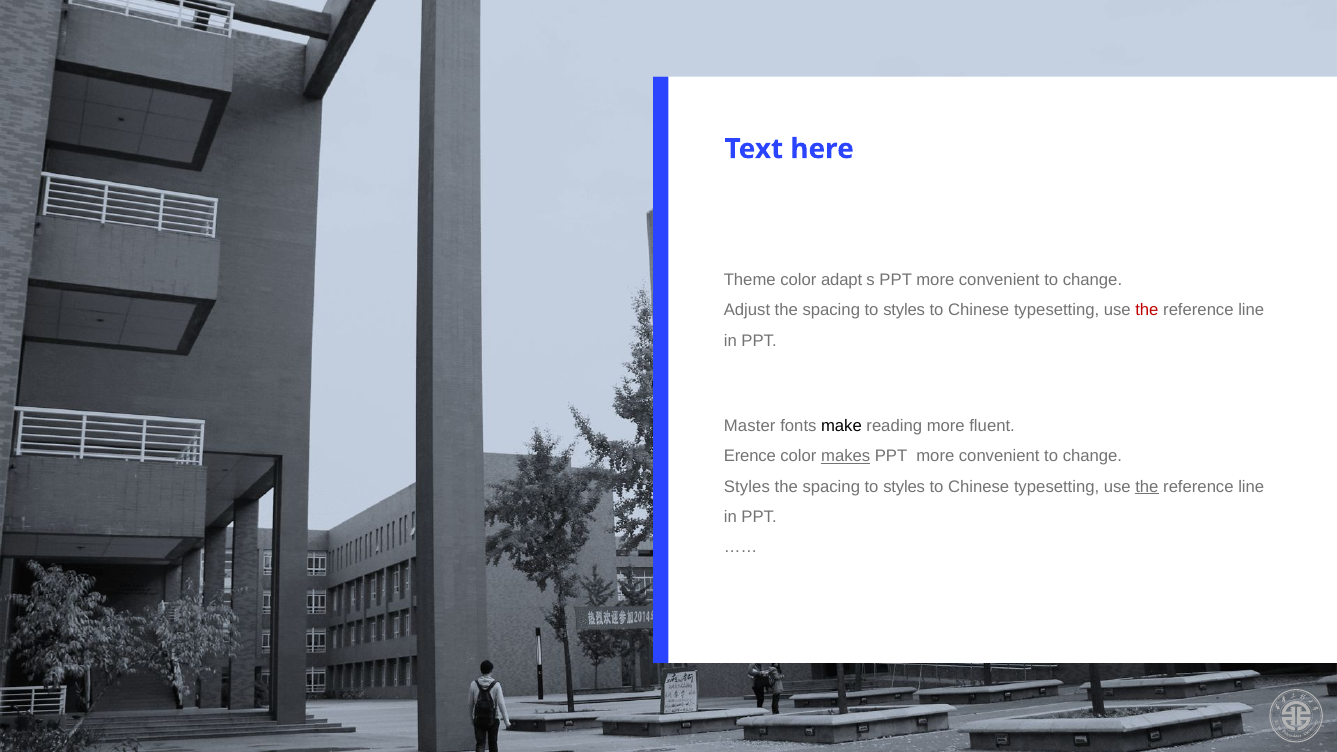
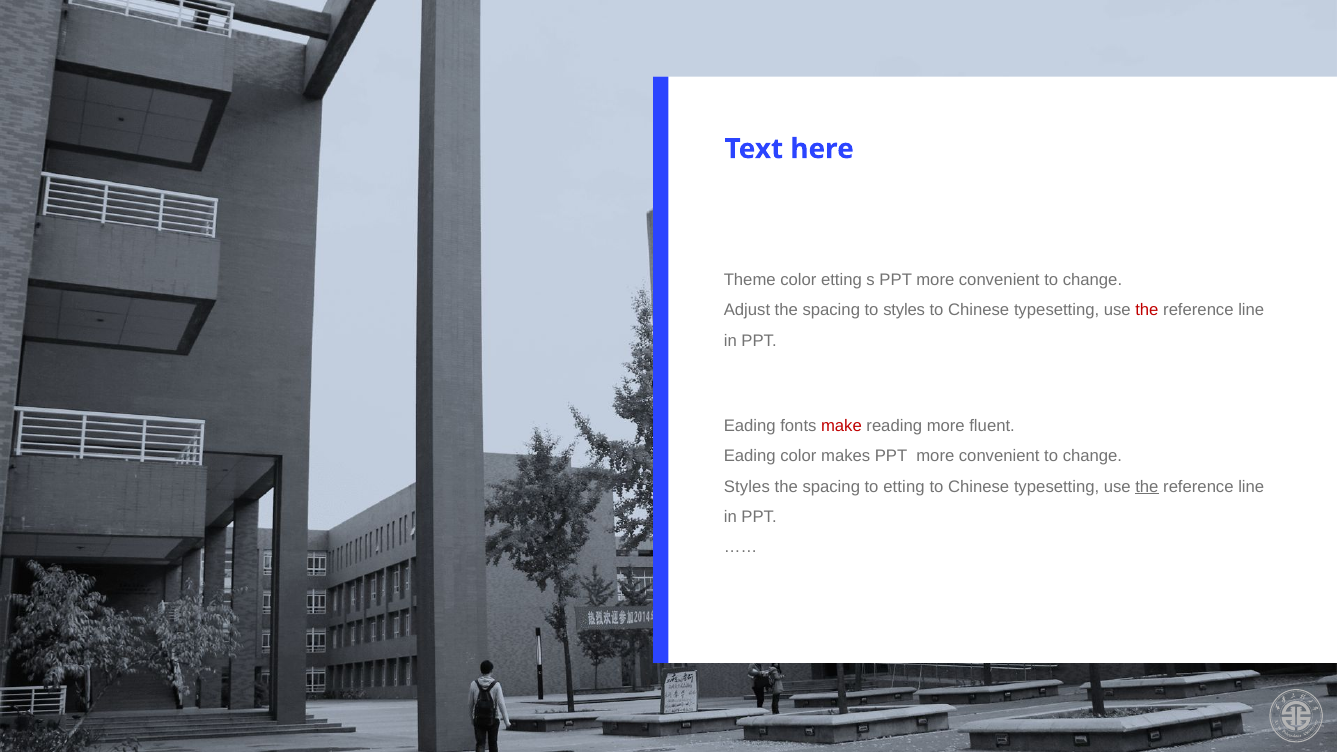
color adapt: adapt -> etting (841, 280)
Master: Master -> Eading (750, 426)
make colour: black -> red (841, 426)
Erence: Erence -> Eading (750, 457)
makes underline: present -> none (846, 457)
styles: styles -> etting (904, 487)
